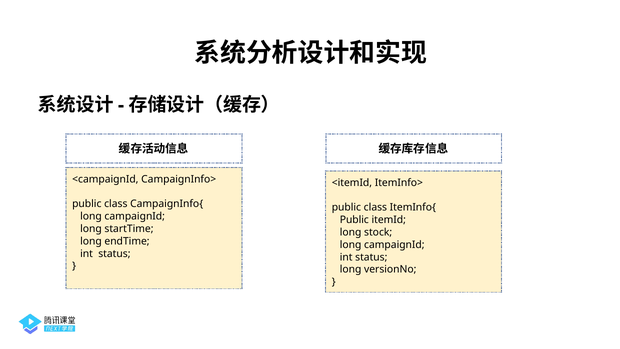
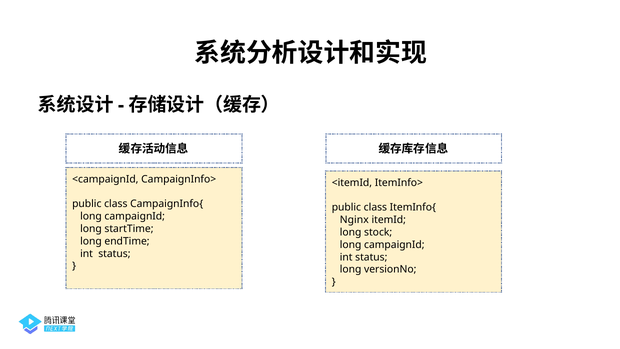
Public: Public -> Nginx (354, 220)
